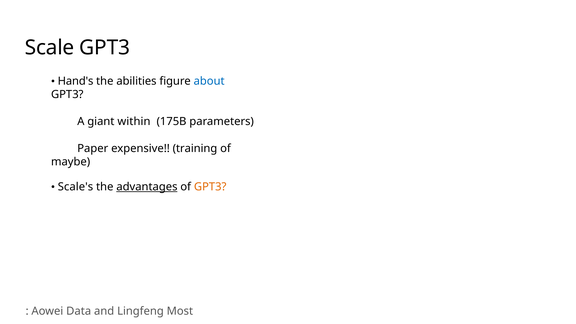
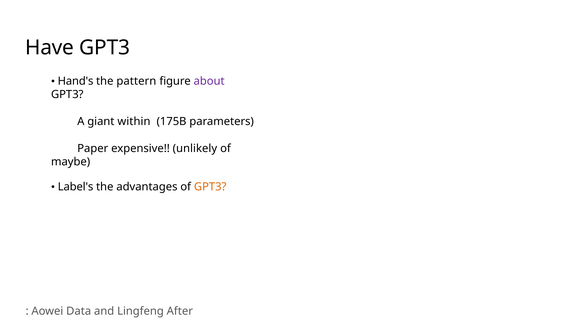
Scale: Scale -> Have (50, 48)
abilities: abilities -> pattern (136, 81)
about colour: blue -> purple (209, 81)
training: training -> unlikely (195, 148)
Scale's: Scale's -> Label's (76, 187)
advantages underline: present -> none (147, 187)
Most: Most -> After (180, 311)
